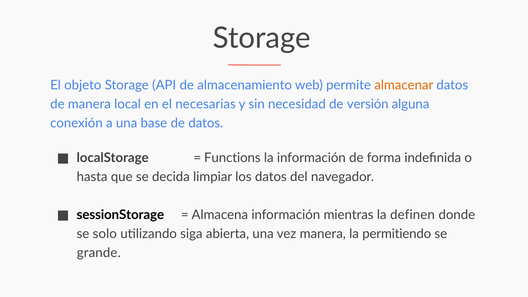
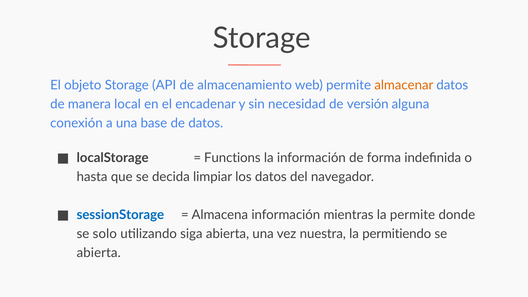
necesarias: necesarias -> encadenar (206, 104)
sessionStorage colour: black -> blue (120, 215)
la definen: definen -> permite (413, 215)
vez manera: manera -> nuestra (323, 234)
grande: grande -> abierta (99, 253)
